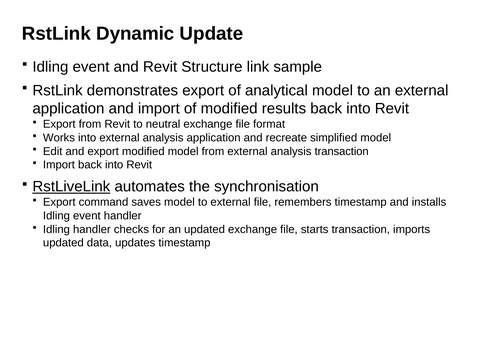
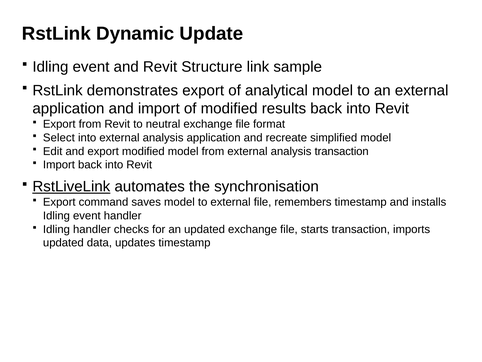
Works: Works -> Select (59, 137)
